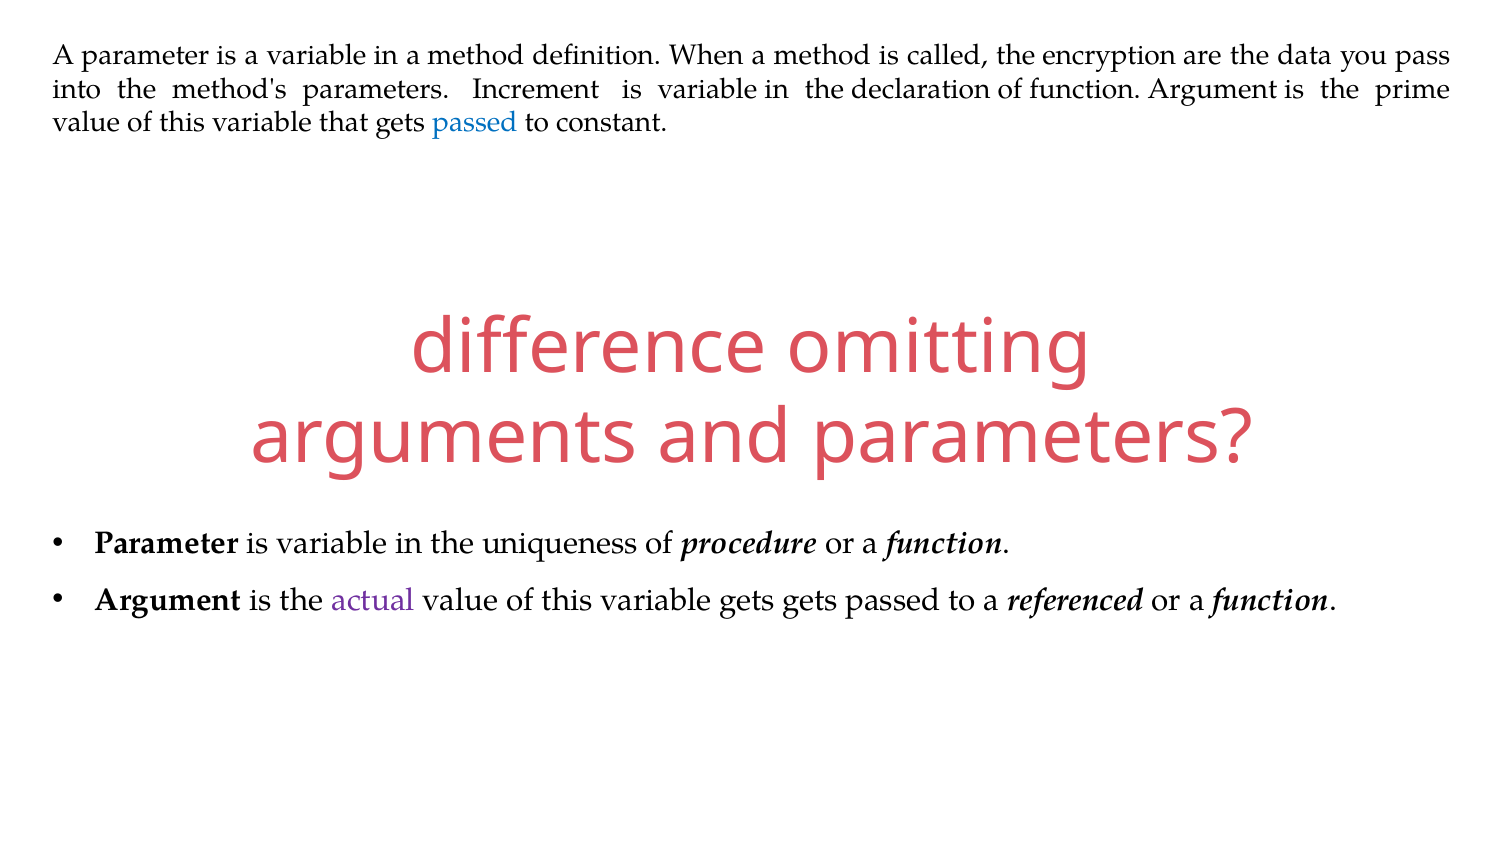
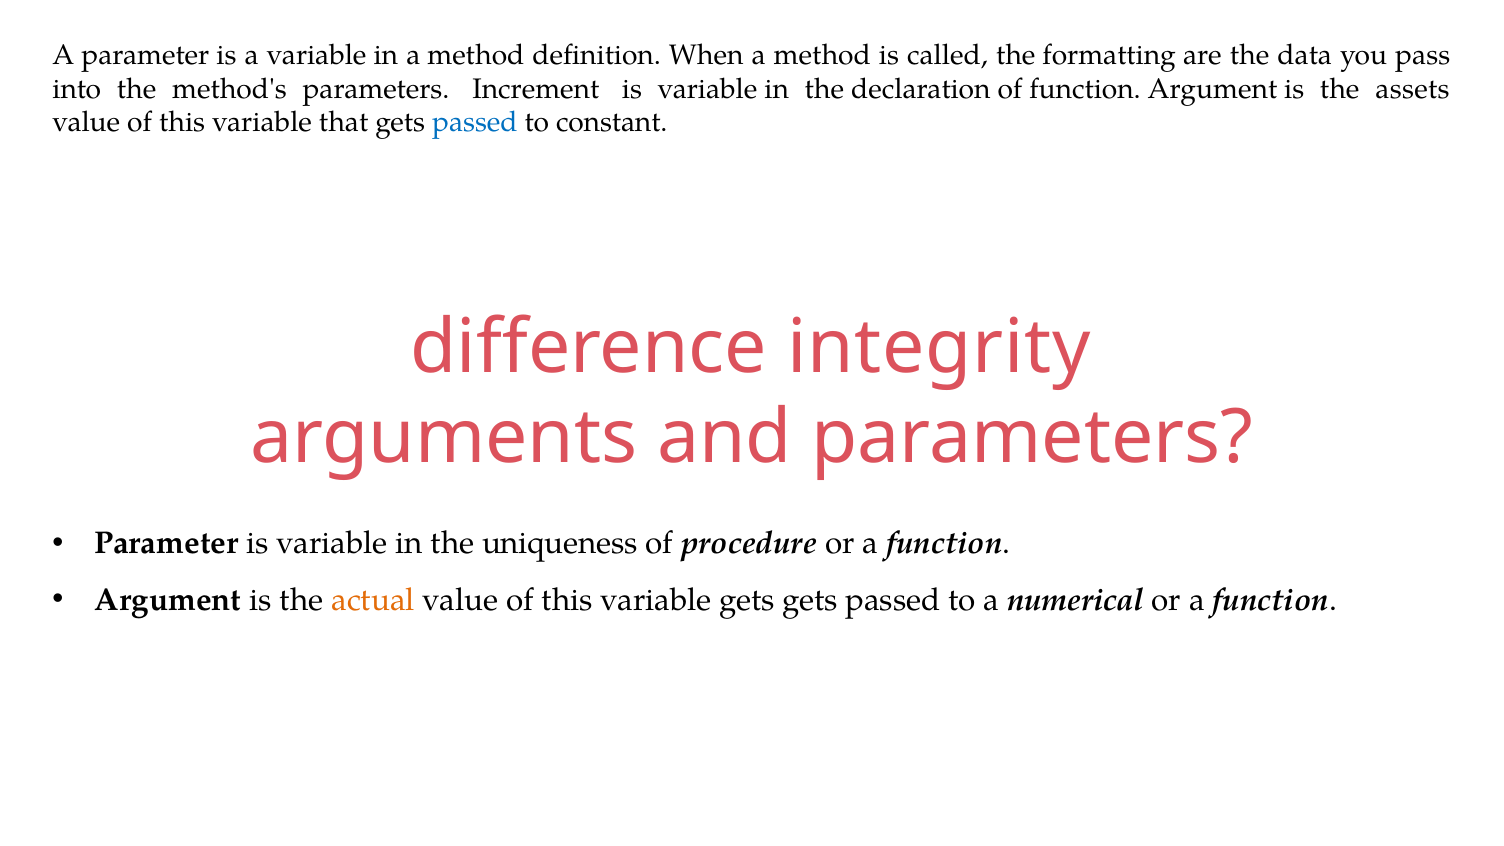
encryption: encryption -> formatting (1109, 55)
prime: prime -> assets (1412, 89)
omitting: omitting -> integrity (939, 347)
actual colour: purple -> orange (373, 600)
referenced: referenced -> numerical (1076, 600)
